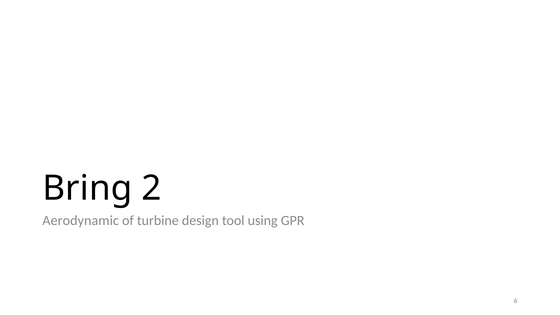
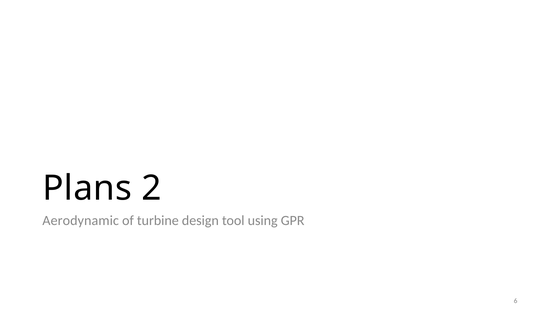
Bring: Bring -> Plans (87, 188)
